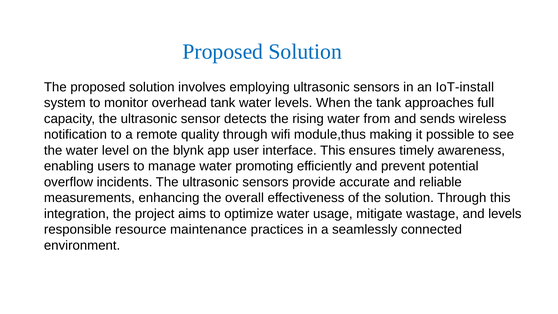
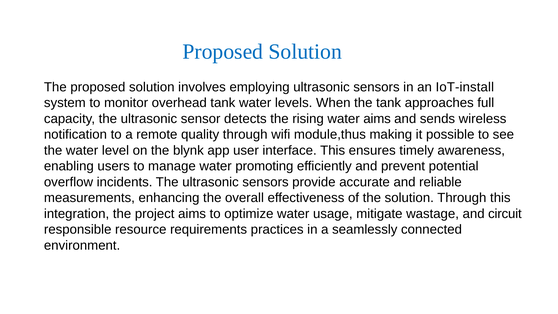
water from: from -> aims (377, 119)
and levels: levels -> circuit (505, 214)
maintenance: maintenance -> requirements (209, 229)
